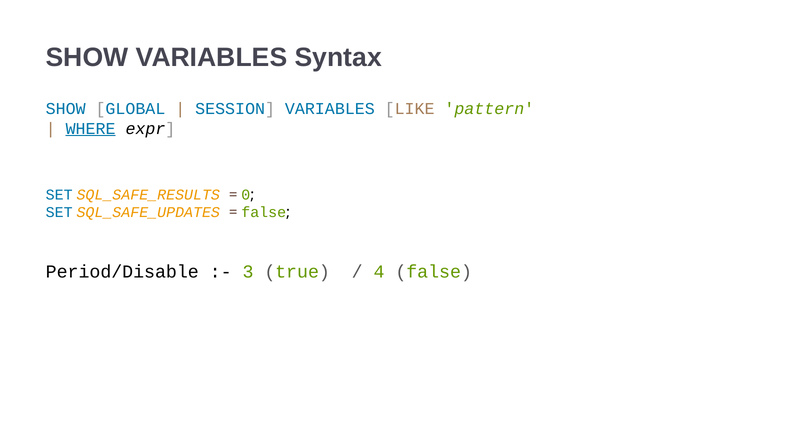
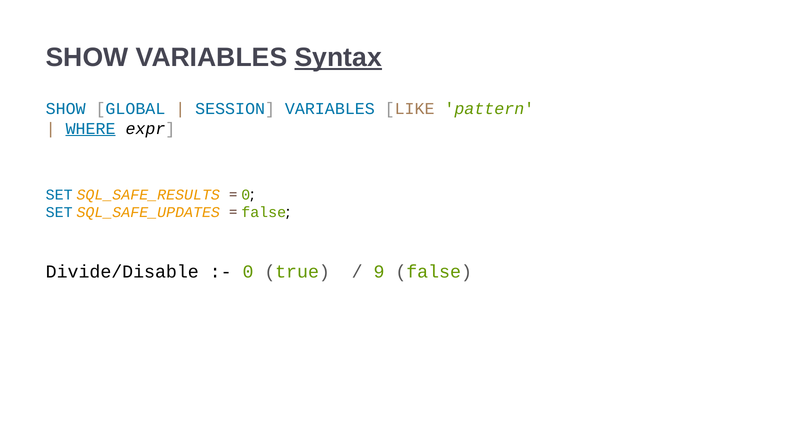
Syntax underline: none -> present (338, 58)
Period/Disable: Period/Disable -> Divide/Disable (122, 272)
3: 3 -> 0 (248, 272)
4: 4 -> 9 (379, 272)
